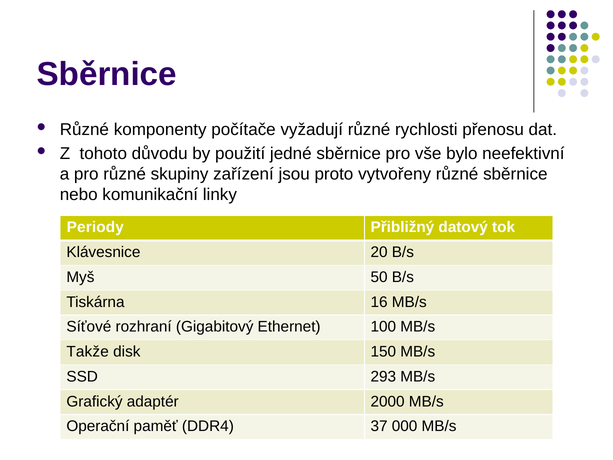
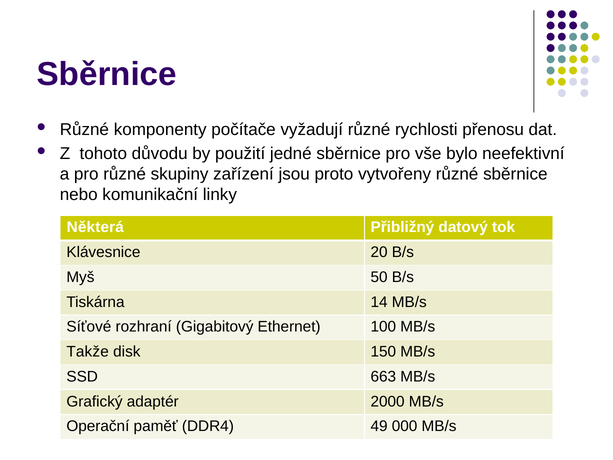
Periody: Periody -> Některá (95, 227)
16: 16 -> 14 (379, 302)
293: 293 -> 663 (383, 376)
37: 37 -> 49 (379, 426)
